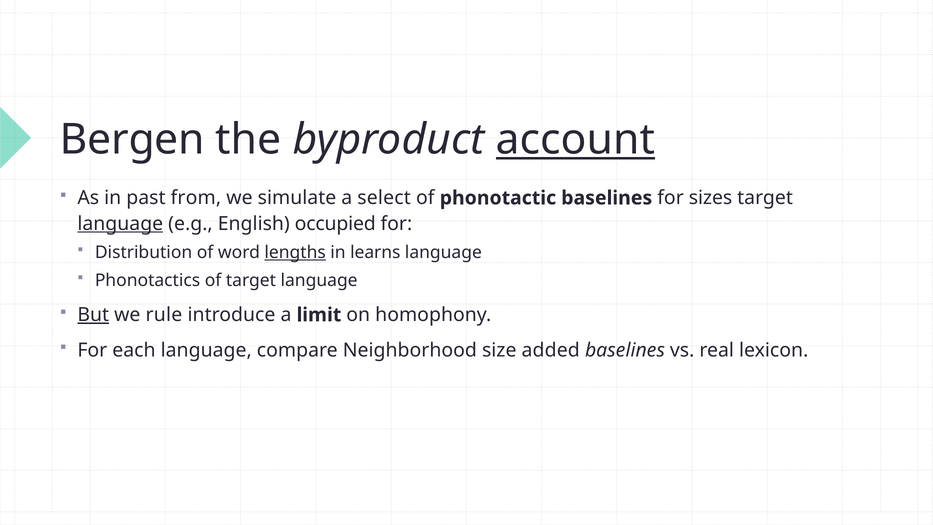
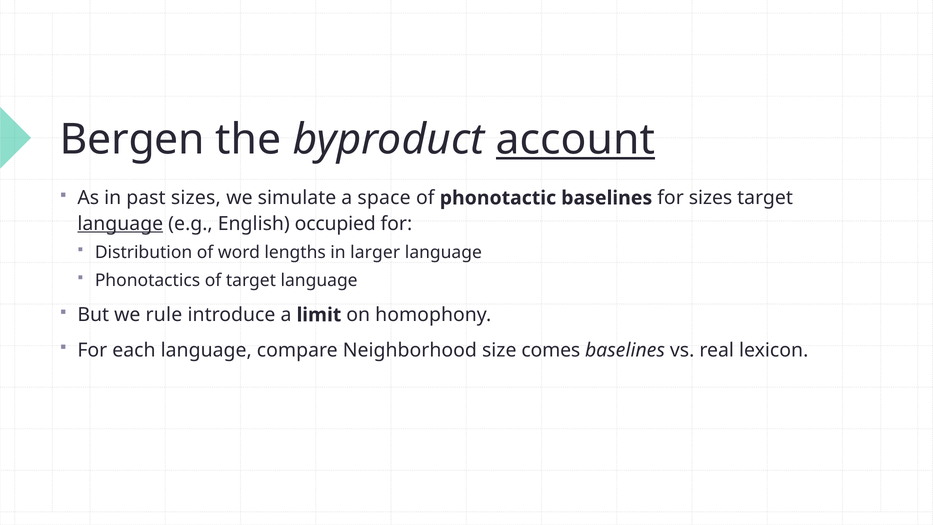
past from: from -> sizes (196, 198)
select: select -> space (384, 198)
lengths underline: present -> none (295, 253)
learns: learns -> larger (375, 253)
But underline: present -> none (93, 315)
added: added -> comes (551, 350)
